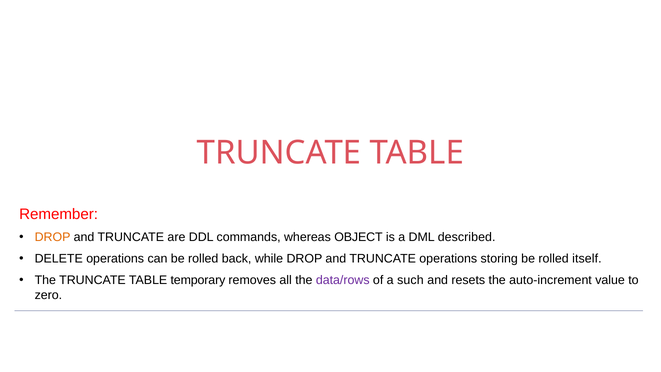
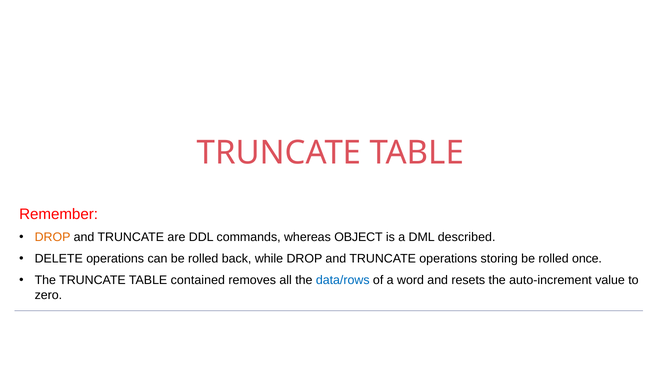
itself: itself -> once (587, 258)
temporary: temporary -> contained (198, 280)
data/rows colour: purple -> blue (343, 280)
such: such -> word (410, 280)
